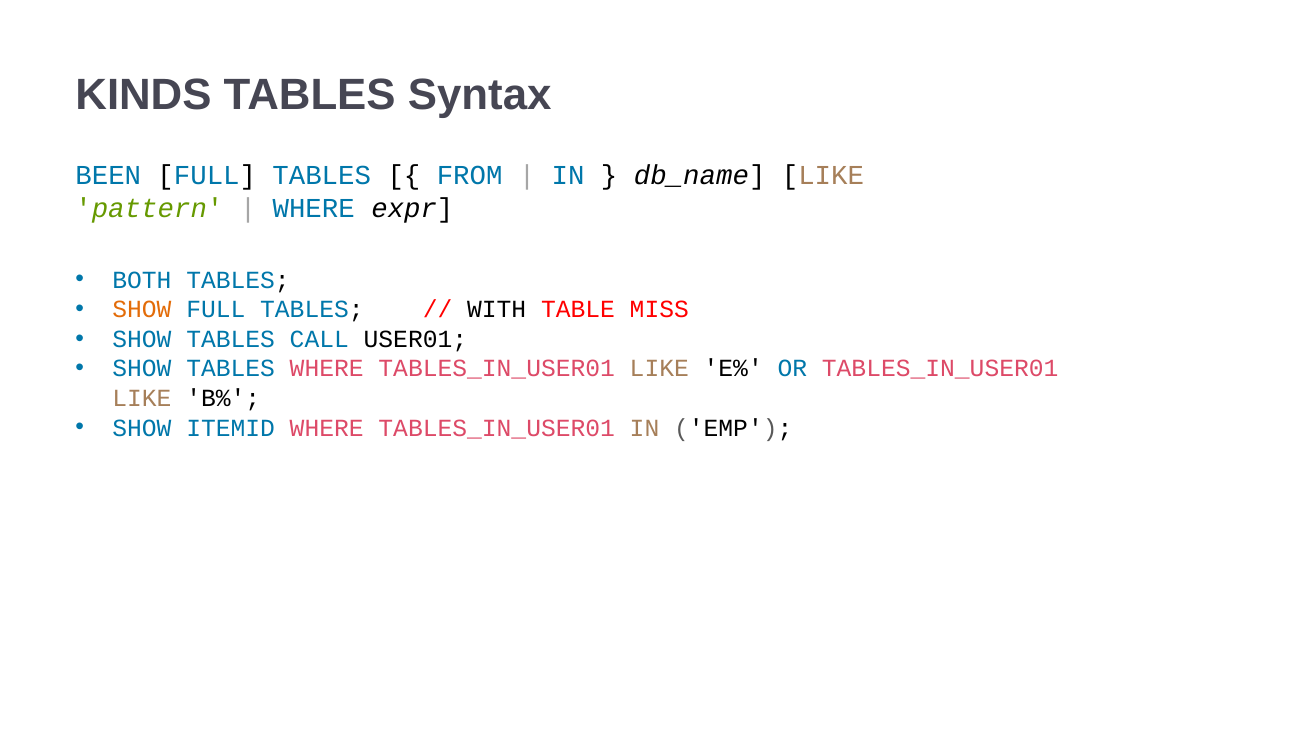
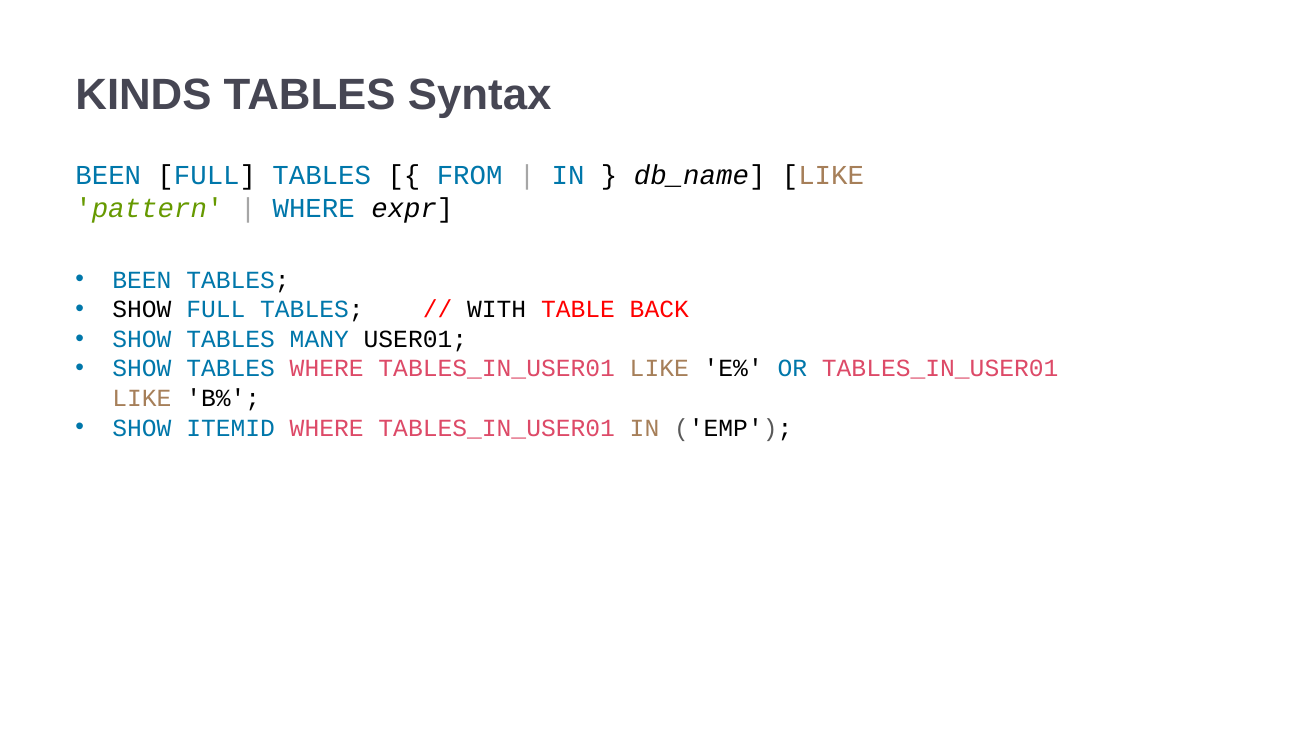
BOTH: BOTH -> BEEN (142, 280)
SHOW colour: orange -> black (142, 310)
MISS: MISS -> BACK (659, 310)
CALL: CALL -> MANY (319, 339)
